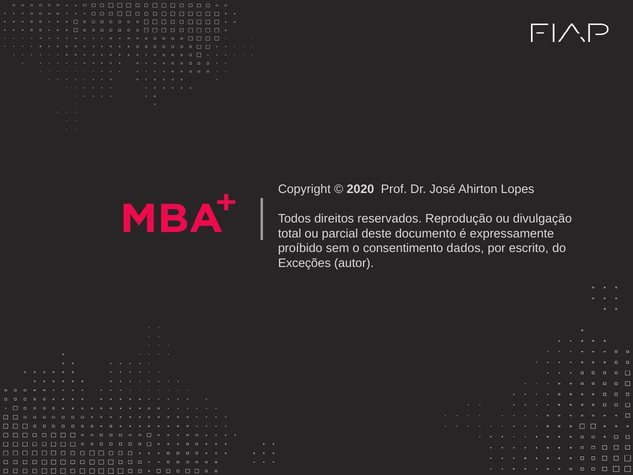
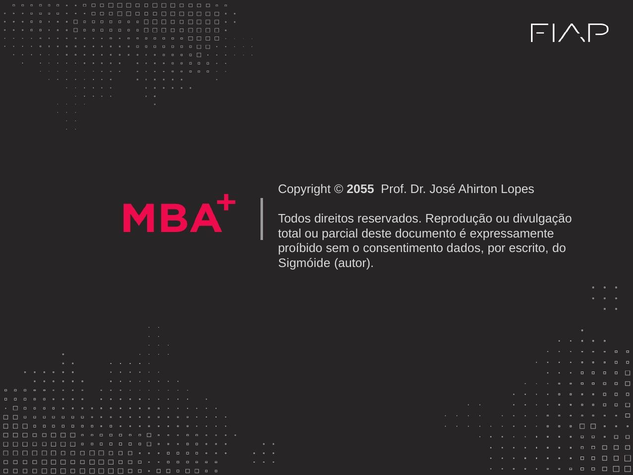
2020: 2020 -> 2055 (360, 189)
Exceções: Exceções -> Sigmóide (304, 263)
